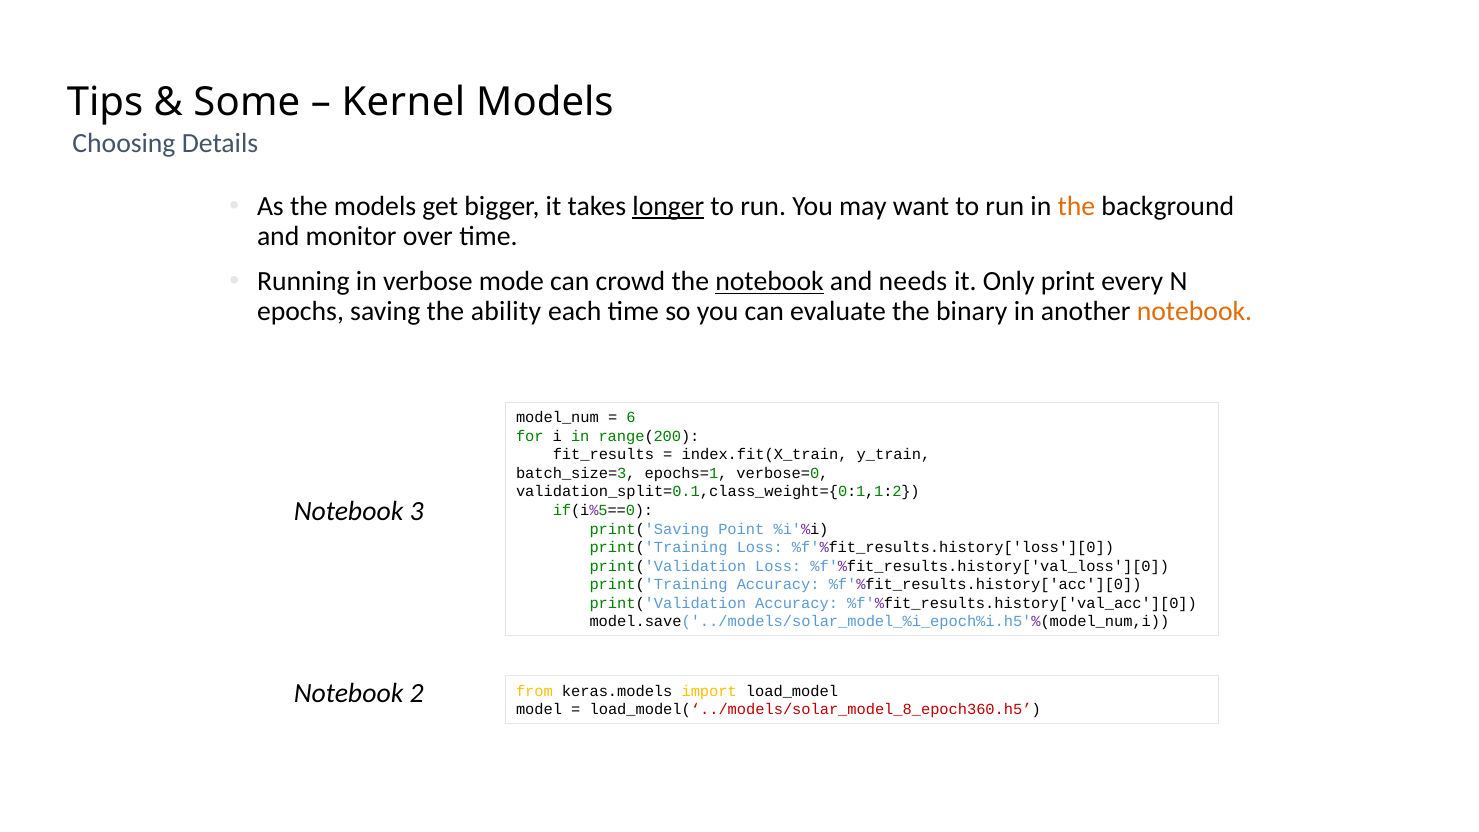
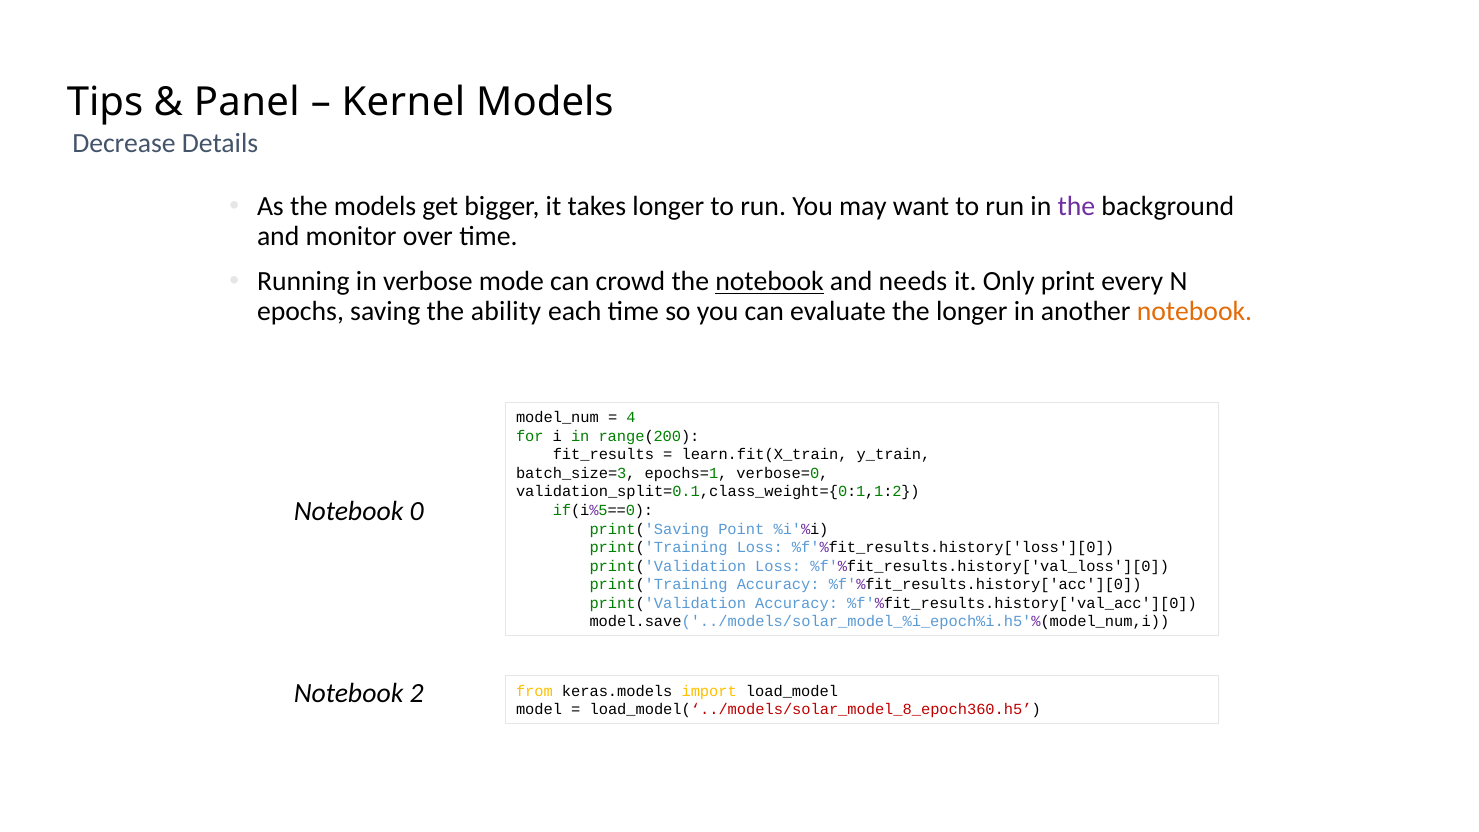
Some: Some -> Panel (247, 102)
Choosing: Choosing -> Decrease (124, 143)
longer underline: present -> none (668, 206)
the colour: orange -> purple (1076, 206)
the binary: binary -> longer (972, 312)
6: 6 -> 4 (631, 418)
index.fit(X_train: index.fit(X_train -> learn.fit(X_train (765, 455)
3: 3 -> 0 (417, 512)
